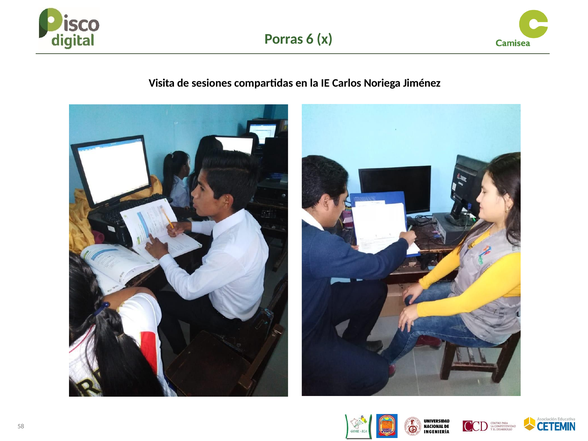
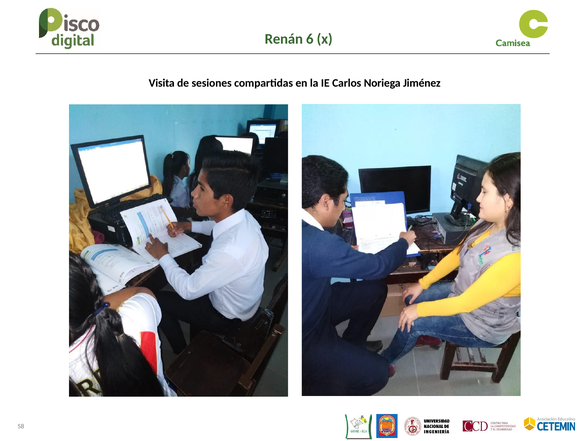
Porras: Porras -> Renán (284, 39)
